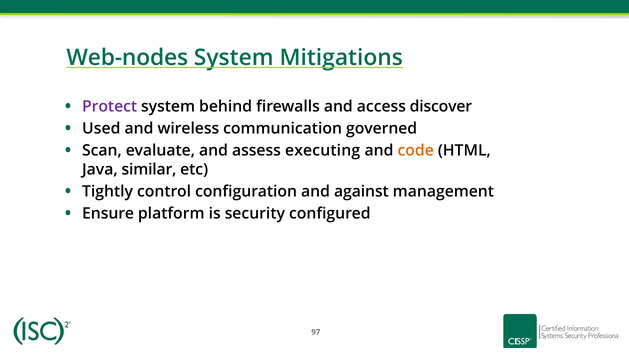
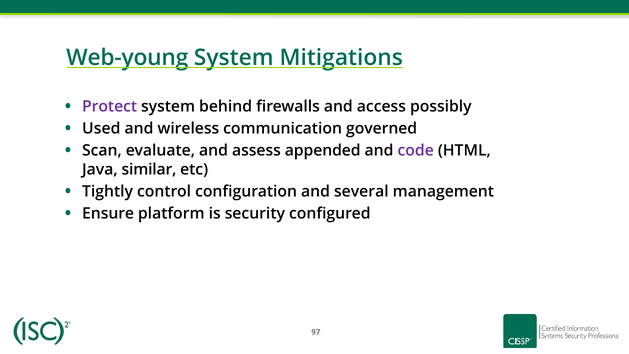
Web-nodes: Web-nodes -> Web-young (127, 58)
discover: discover -> possibly (441, 106)
executing: executing -> appended (323, 150)
code colour: orange -> purple (416, 150)
against: against -> several (361, 191)
